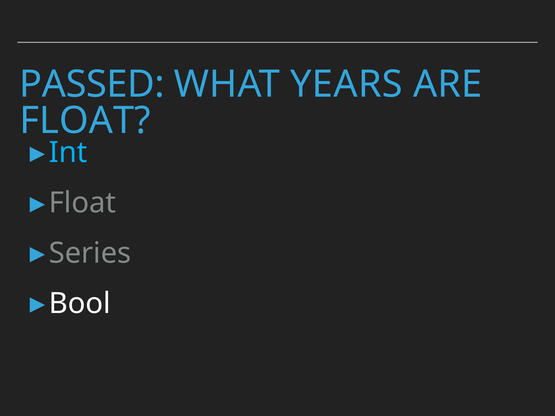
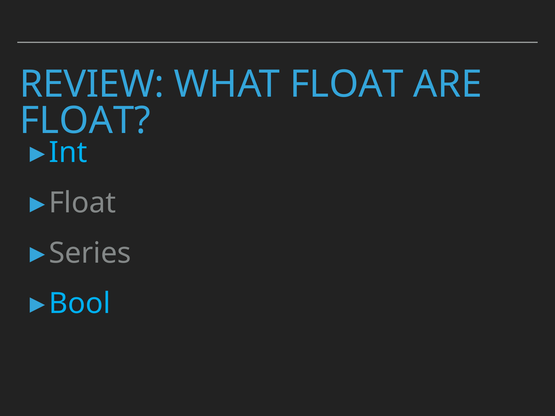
PASSED: PASSED -> REVIEW (92, 84)
WHAT YEARS: YEARS -> FLOAT (347, 84)
Bool colour: white -> light blue (80, 304)
